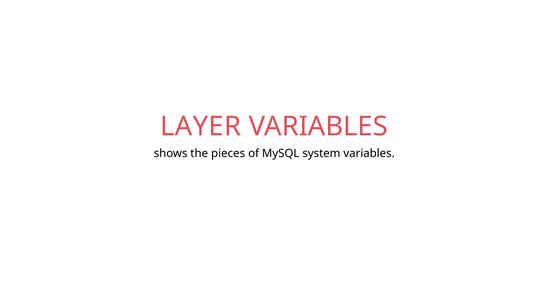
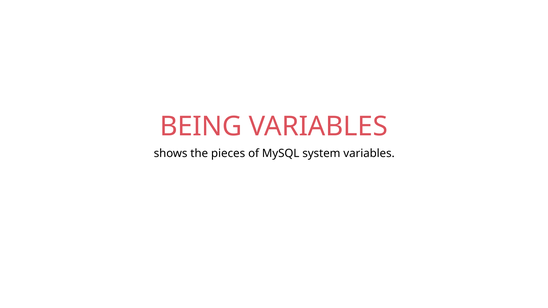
LAYER: LAYER -> BEING (201, 127)
